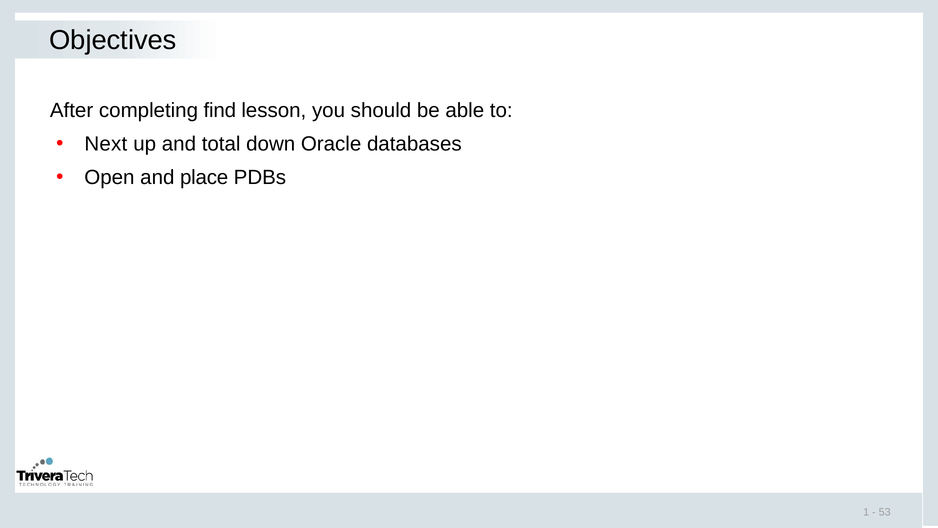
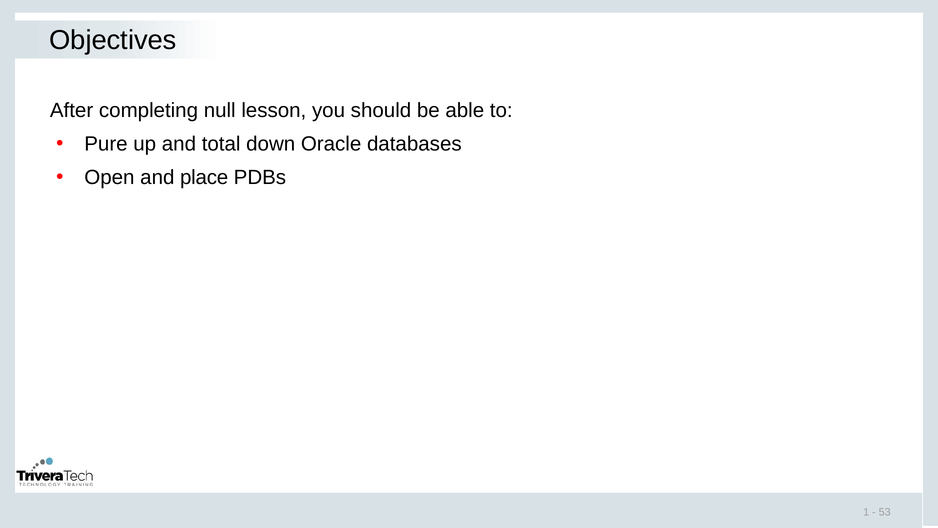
find: find -> null (220, 111)
Next: Next -> Pure (106, 144)
